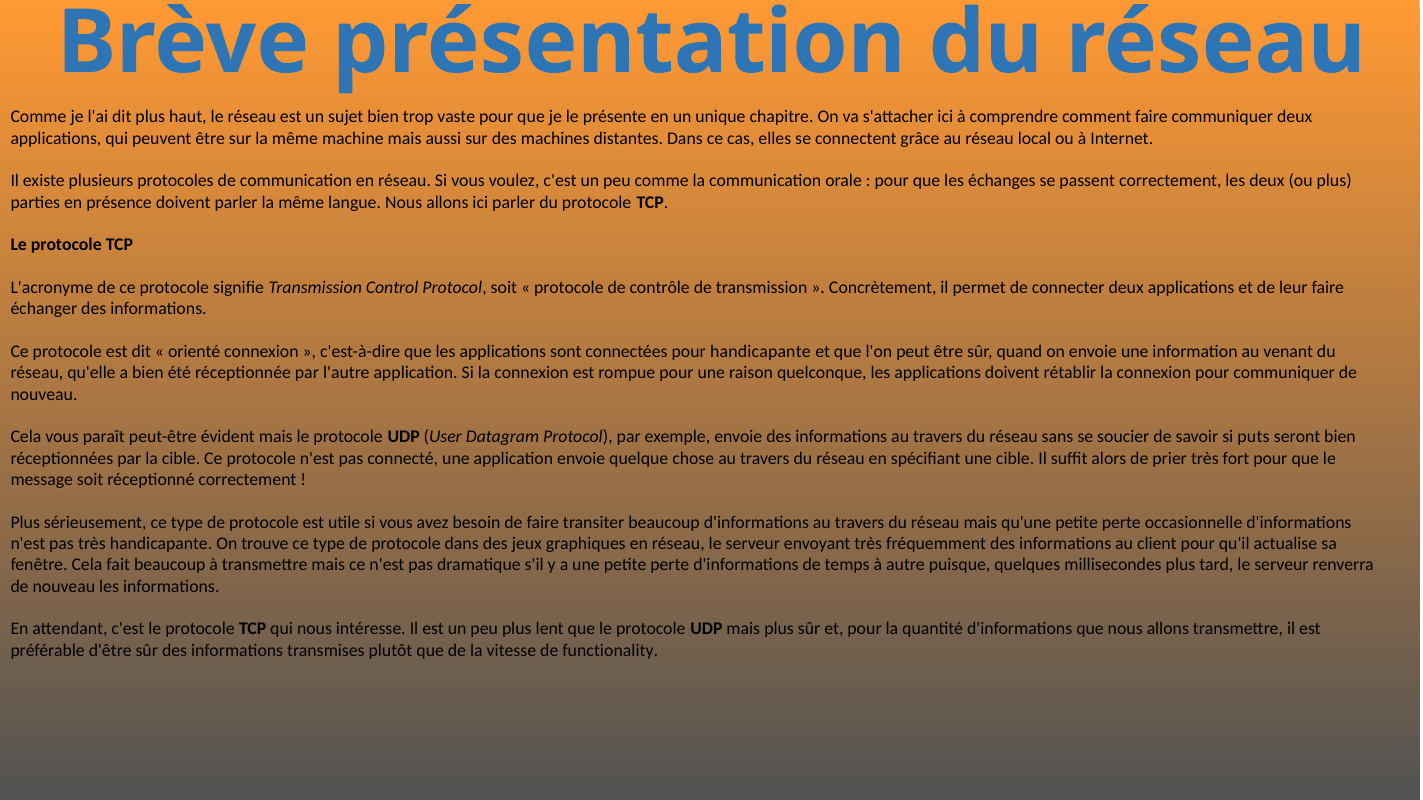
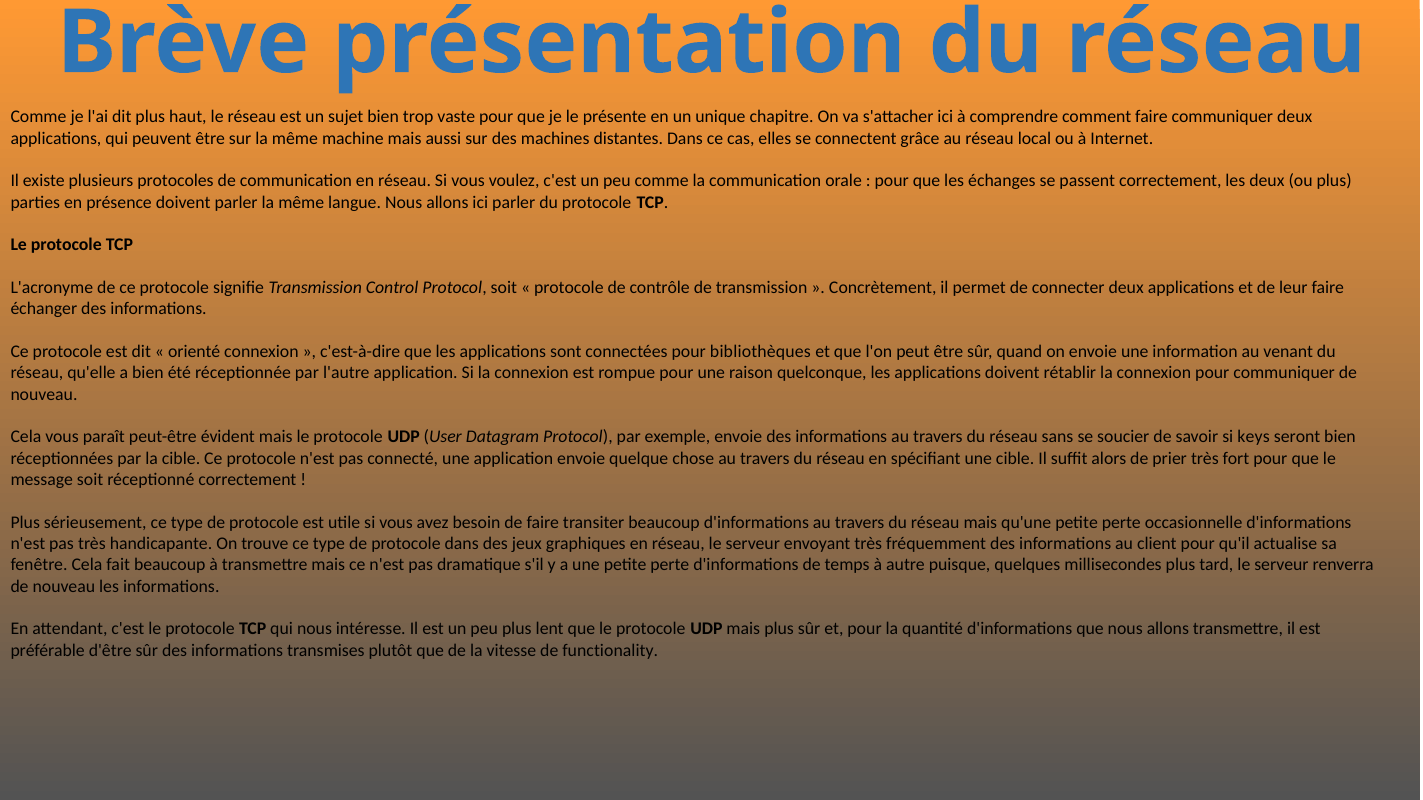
pour handicapante: handicapante -> bibliothèques (760, 352)
puts: puts -> keys (1254, 437)
